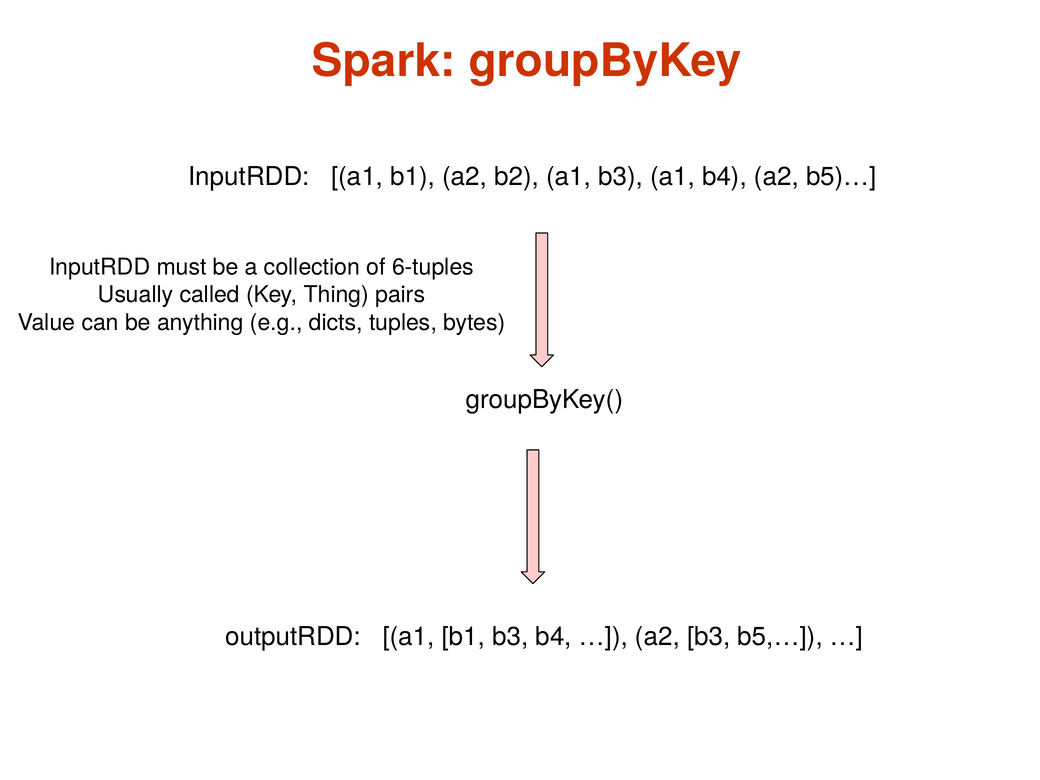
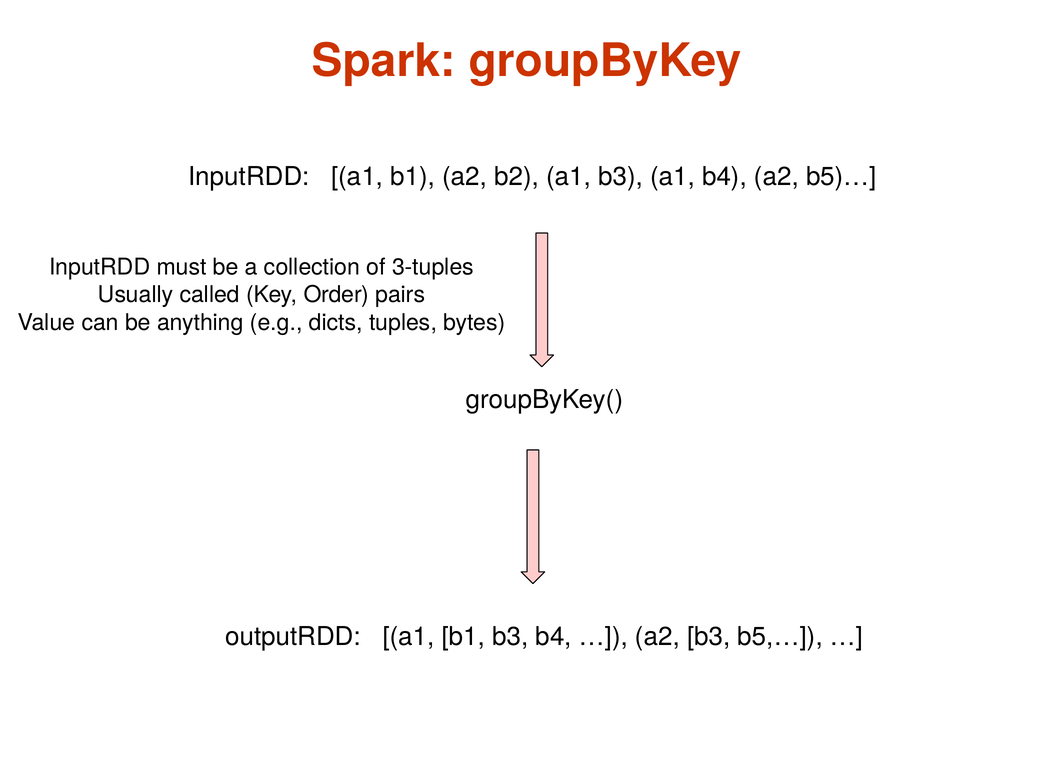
6-tuples: 6-tuples -> 3-tuples (433, 267)
Thing: Thing -> Order (336, 295)
